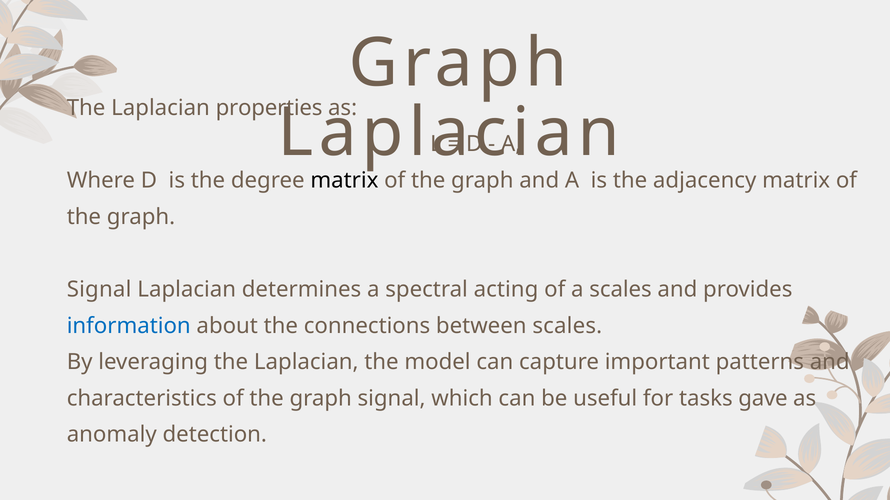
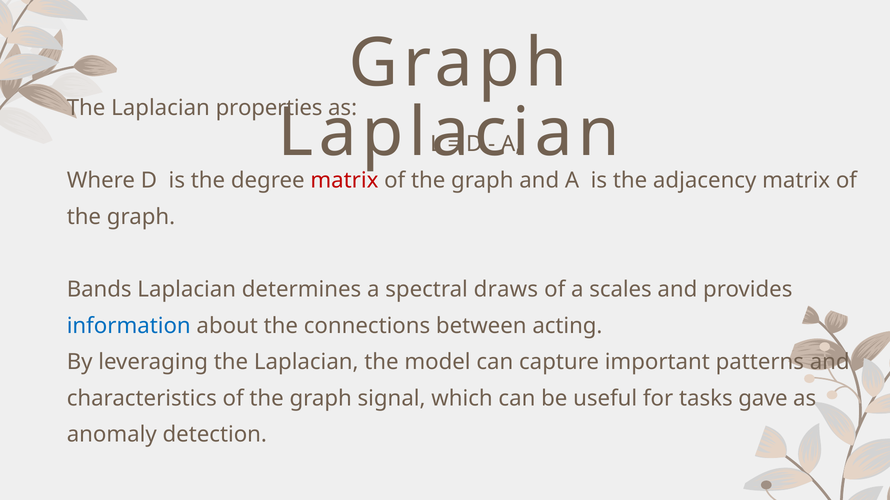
matrix colour: black -> red (344, 181)
Signal: Signal -> Bands (99, 290)
acting: acting -> draws (506, 290)
between scales: scales -> acting (567, 326)
